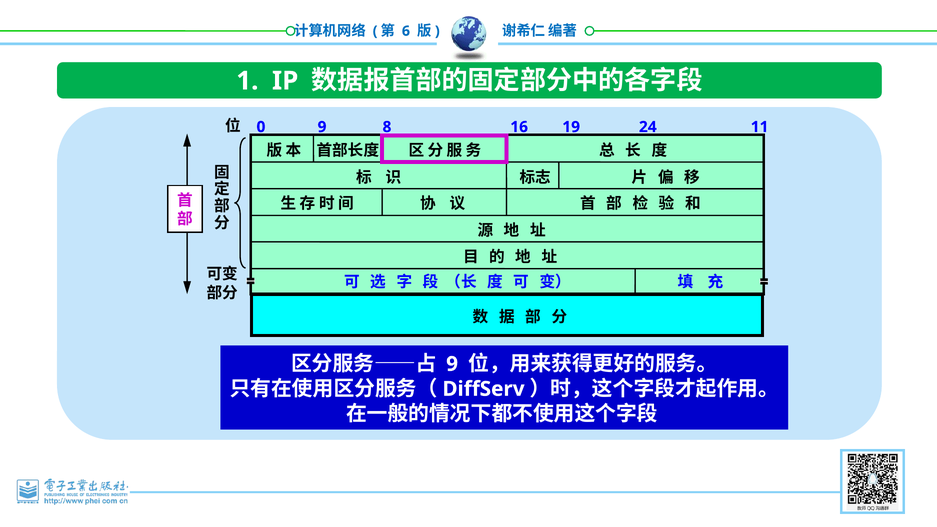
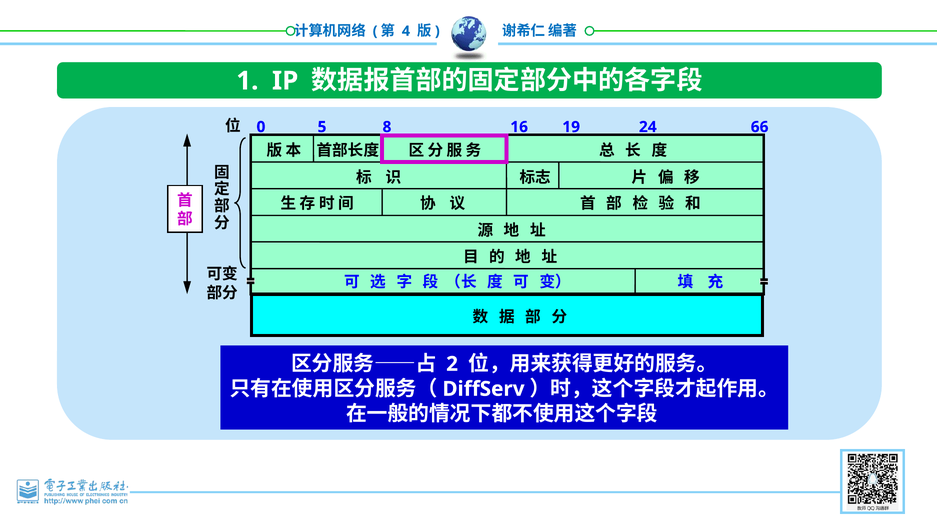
6: 6 -> 4 (406, 31)
0 9: 9 -> 5 (322, 127)
11: 11 -> 66 (760, 127)
9: 9 -> 2 (452, 364)
